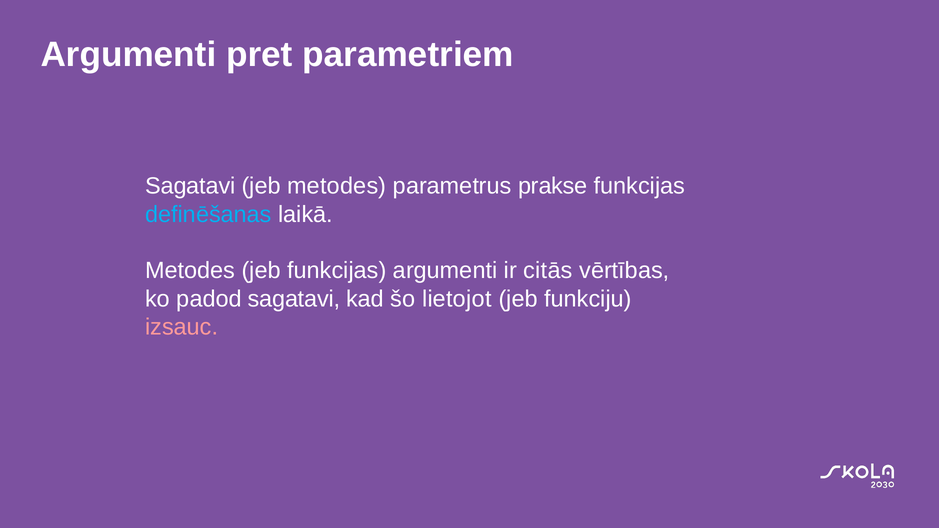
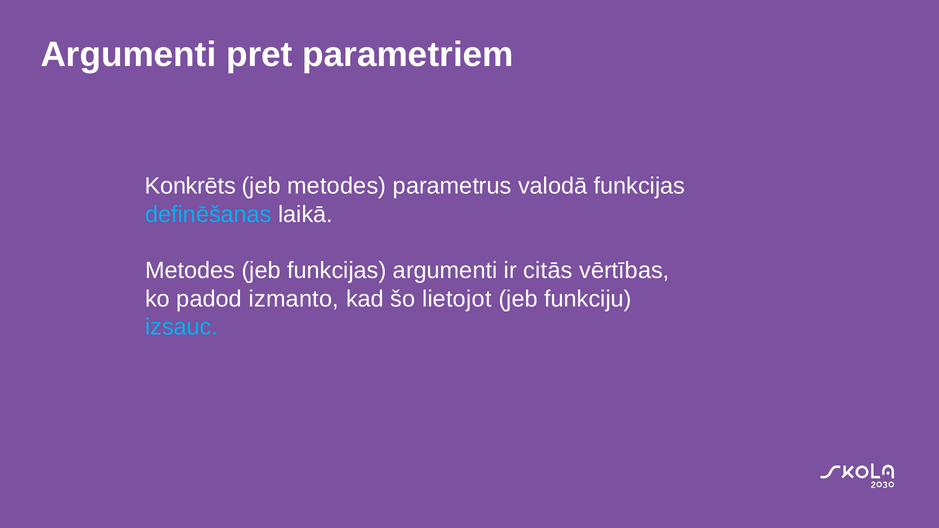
Sagatavi: Sagatavi -> Konkrēts (190, 186)
prakse: prakse -> valodā (553, 186)
padod sagatavi: sagatavi -> izmanto (294, 299)
izsauc colour: pink -> light blue (182, 327)
